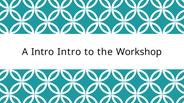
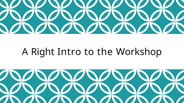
A Intro: Intro -> Right (43, 52)
